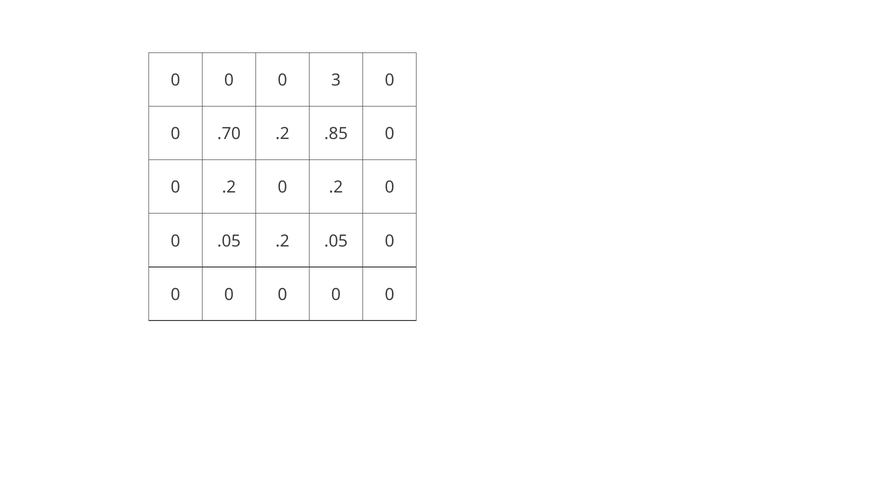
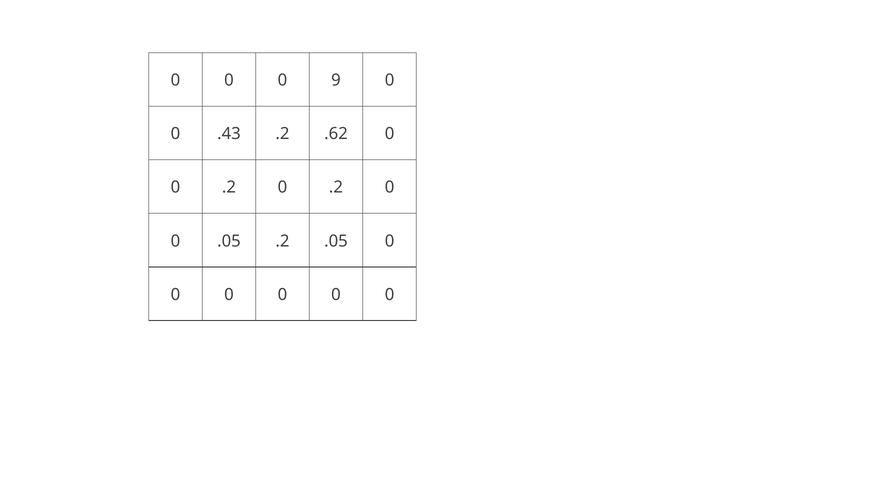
3: 3 -> 9 (336, 80)
.70: .70 -> .43 (229, 134)
.85: .85 -> .62 (336, 134)
